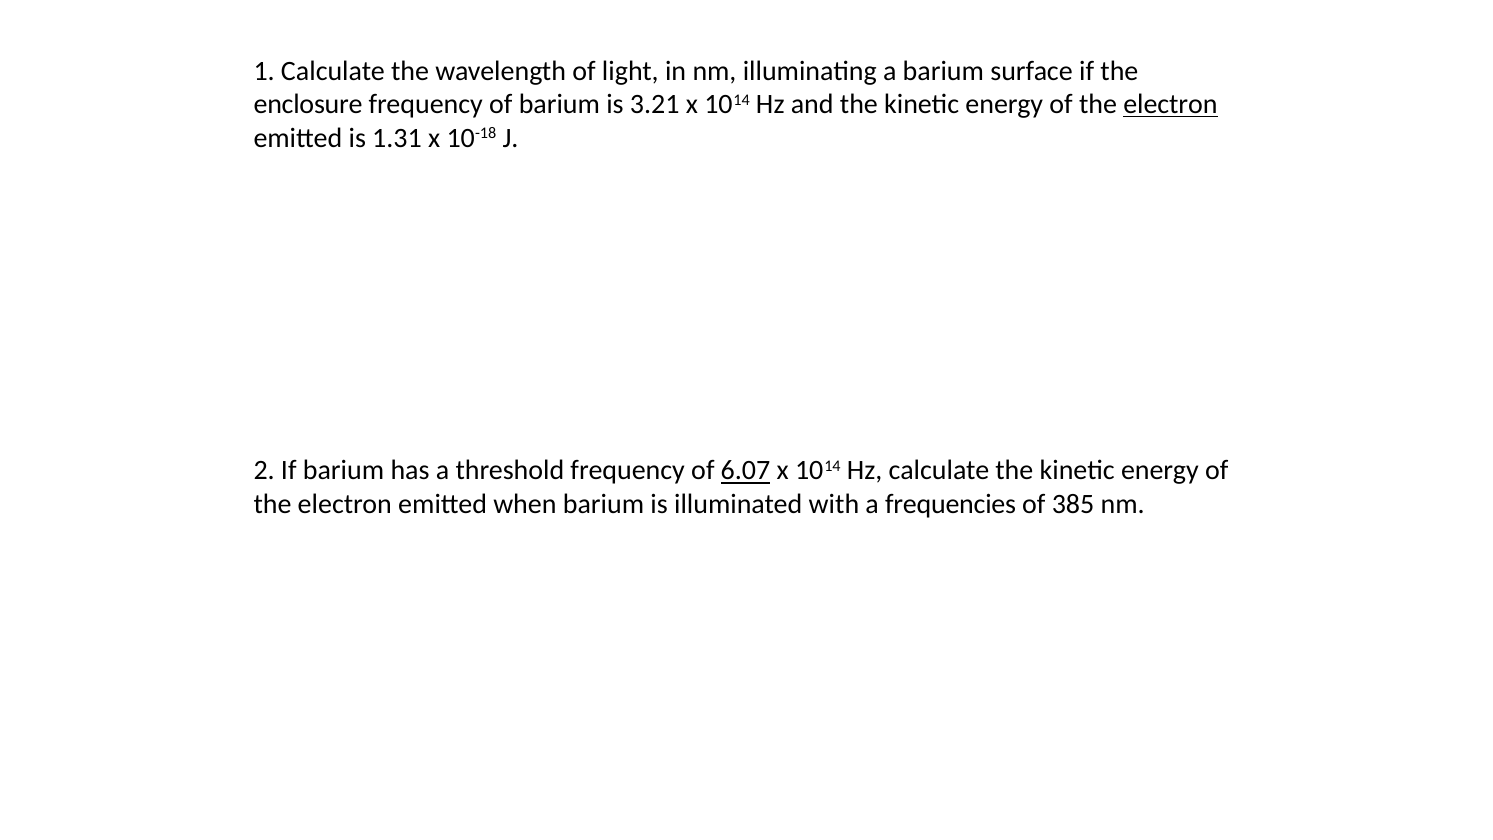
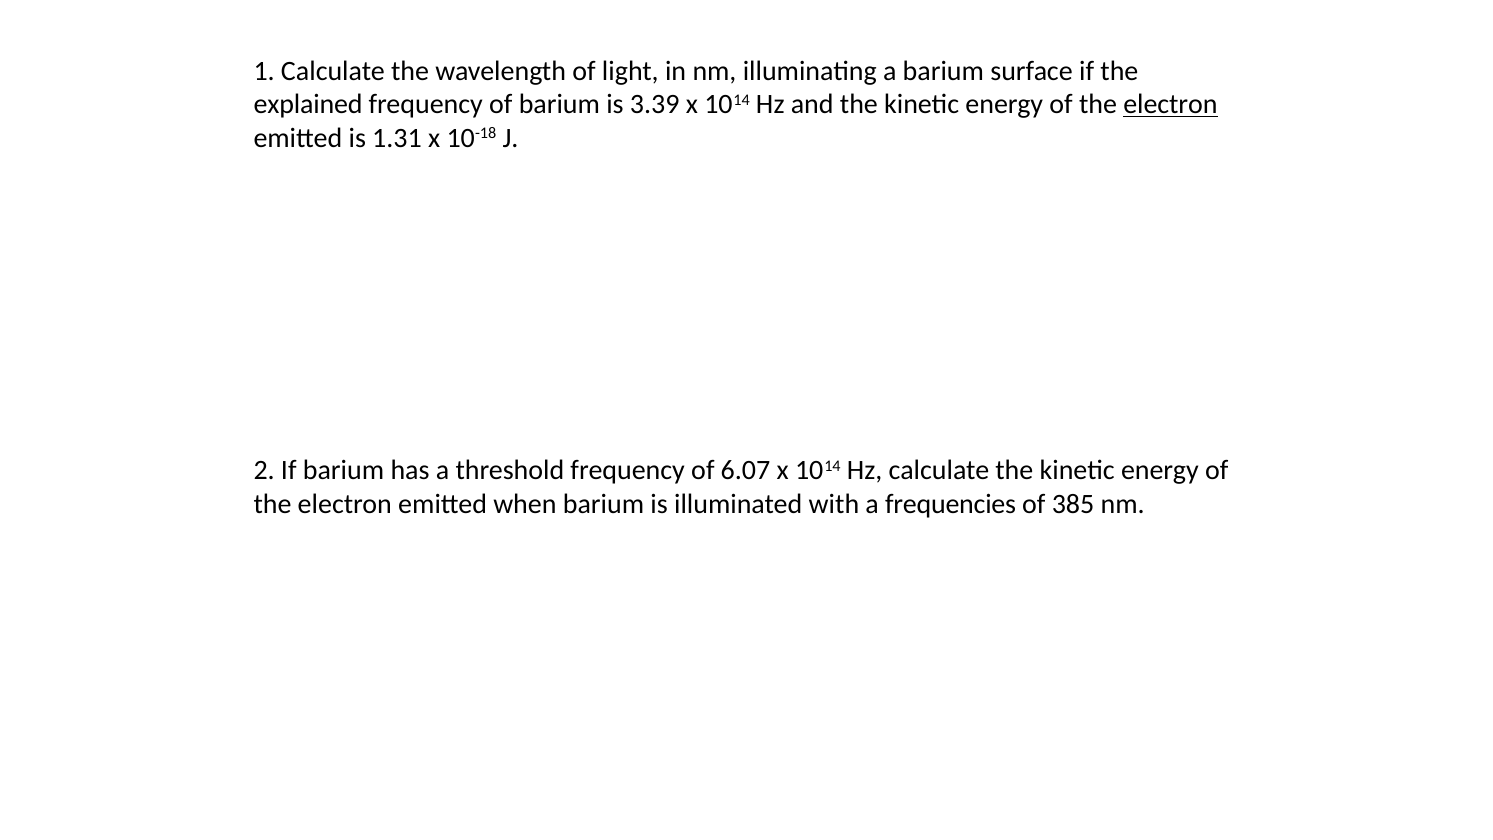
enclosure: enclosure -> explained (308, 104)
3.21: 3.21 -> 3.39 (655, 104)
6.07 underline: present -> none (745, 471)
